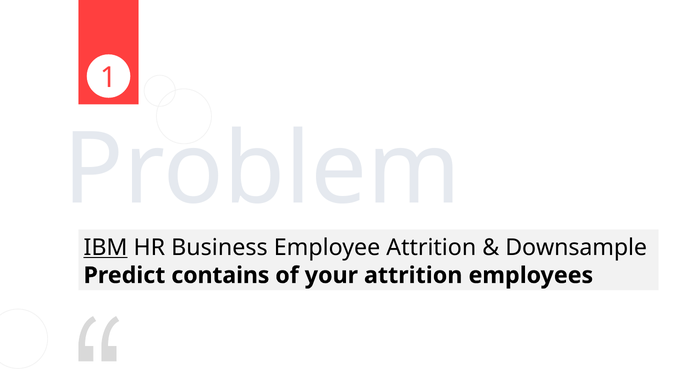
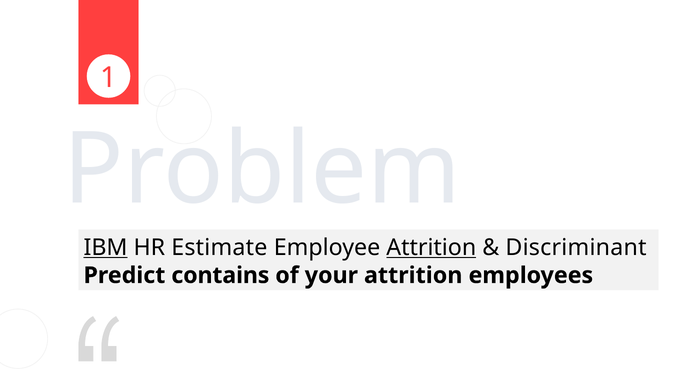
Business: Business -> Estimate (219, 248)
Attrition underline: none -> present (431, 248)
Downsample: Downsample -> Discriminant (576, 248)
